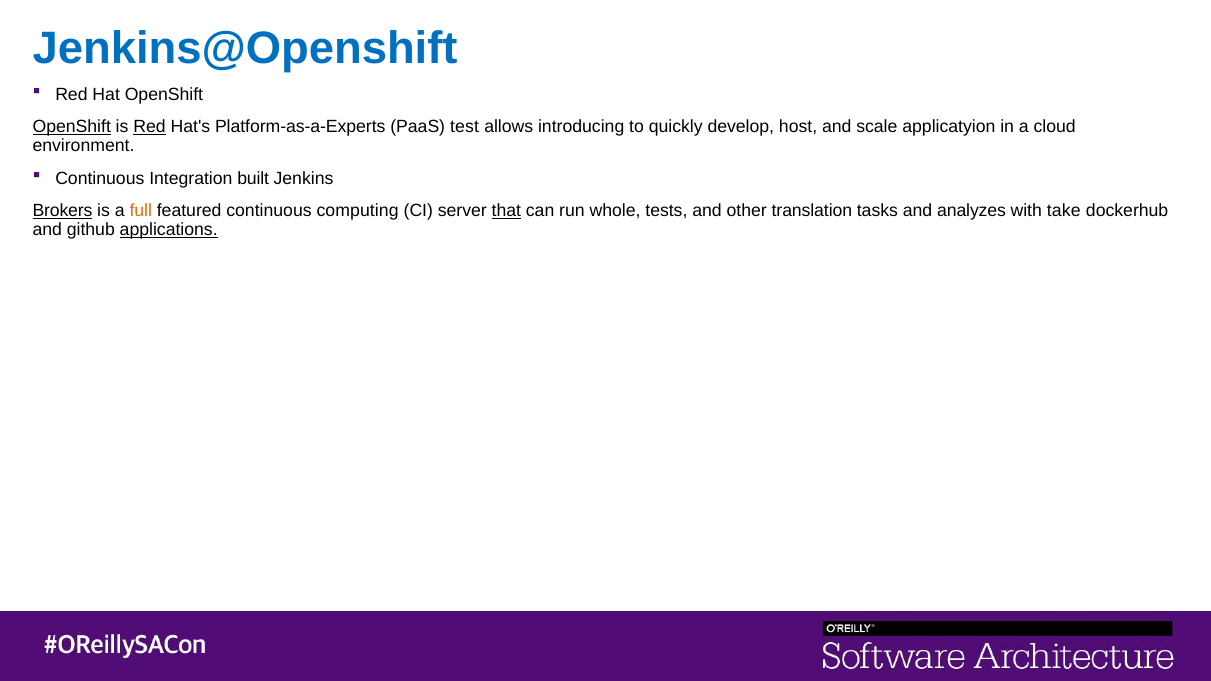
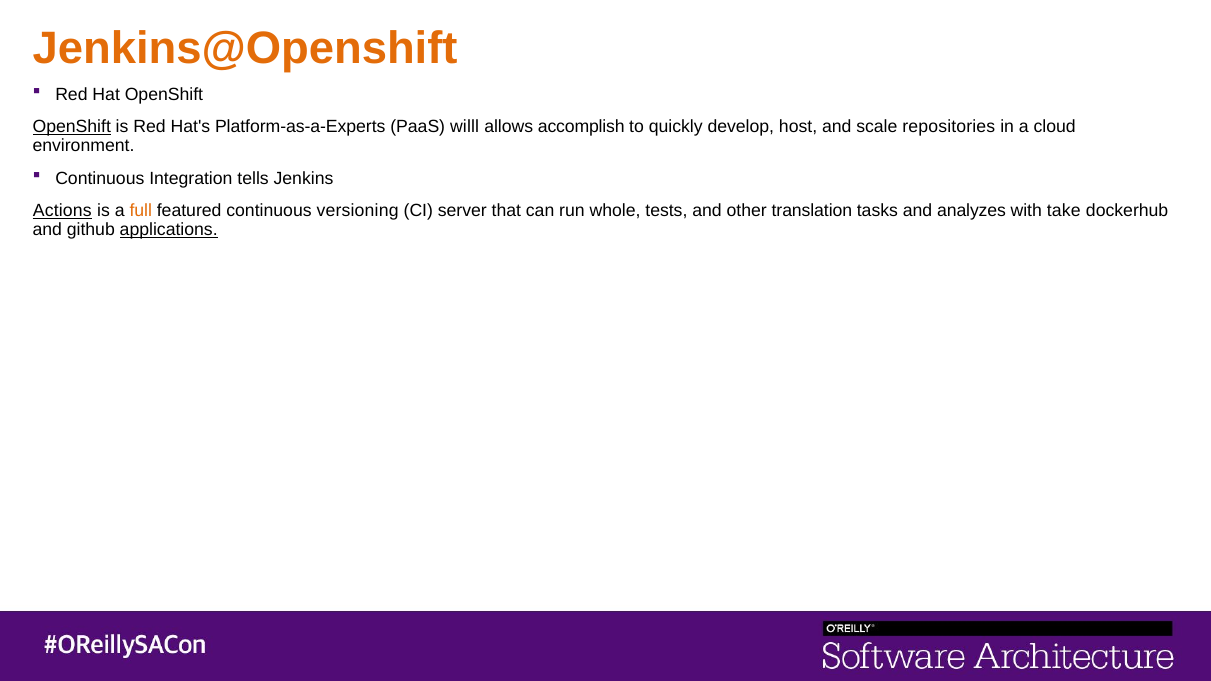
Jenkins@Openshift colour: blue -> orange (245, 49)
Red underline: present -> none (150, 127)
test: test -> willl (465, 127)
introducing: introducing -> accomplish (581, 127)
applicatyion: applicatyion -> repositories (949, 127)
built: built -> tells (253, 178)
Brokers: Brokers -> Actions (62, 211)
computing: computing -> versioning (358, 211)
that underline: present -> none (506, 211)
